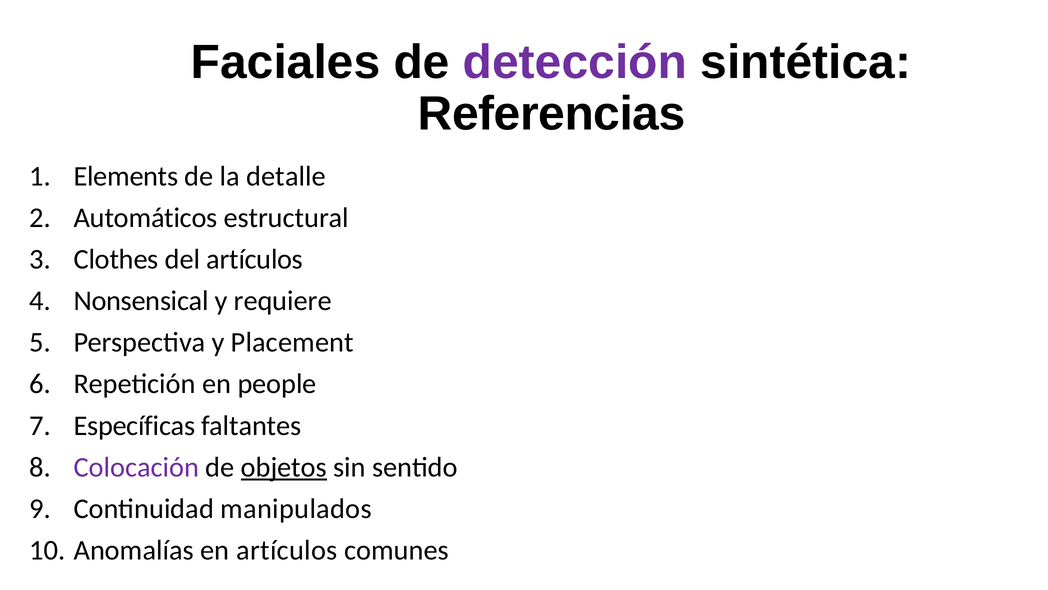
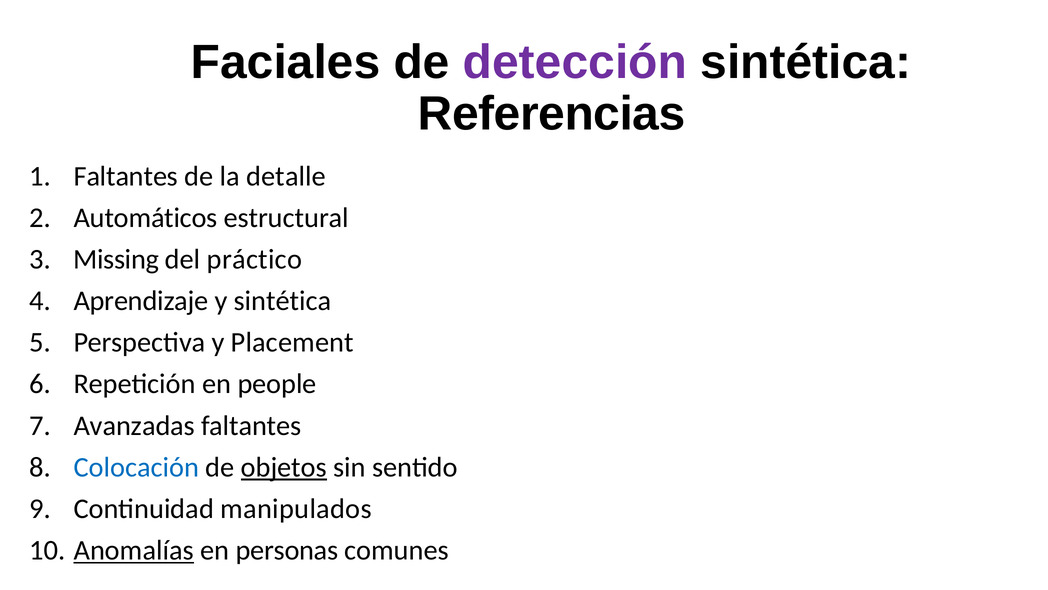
Elements: Elements -> Faltantes (126, 176)
Clothes: Clothes -> Missing (116, 259)
del artículos: artículos -> práctico (254, 259)
Nonsensical: Nonsensical -> Aprendizaje (141, 301)
y requiere: requiere -> sintética (283, 301)
Específicas: Específicas -> Avanzadas (134, 425)
Colocación colour: purple -> blue (136, 467)
Anomalías underline: none -> present (134, 550)
en artículos: artículos -> personas (287, 550)
